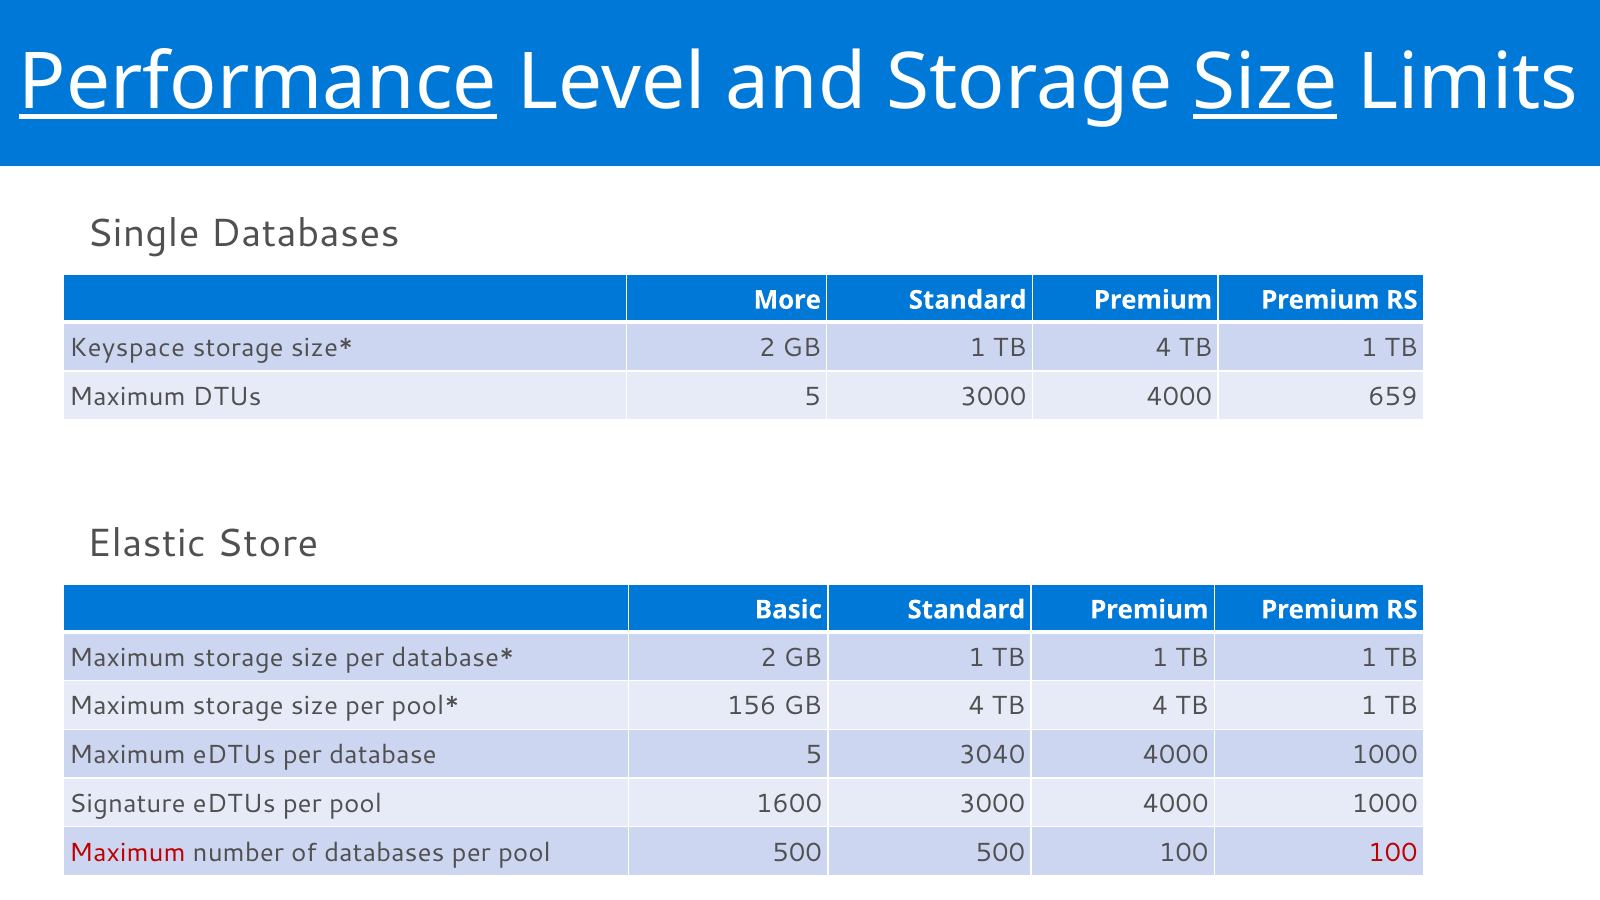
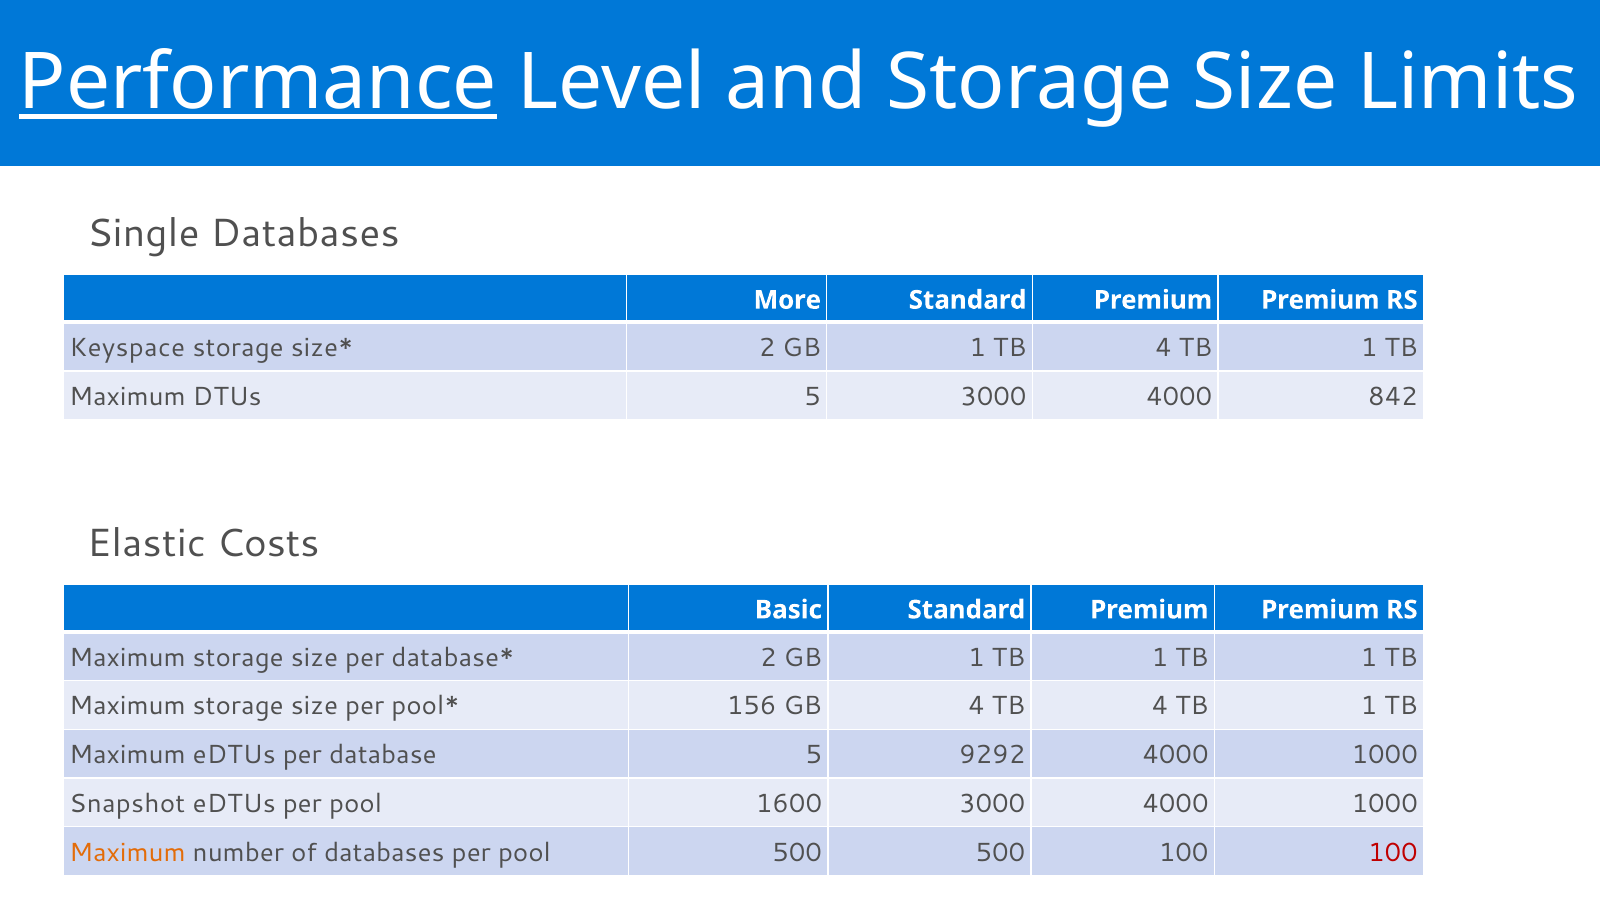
Size underline: present -> none (1265, 83)
659: 659 -> 842 (1393, 397)
Store: Store -> Costs (268, 543)
3040: 3040 -> 9292 (992, 755)
Signature: Signature -> Snapshot (127, 804)
Maximum colour: red -> orange (127, 852)
